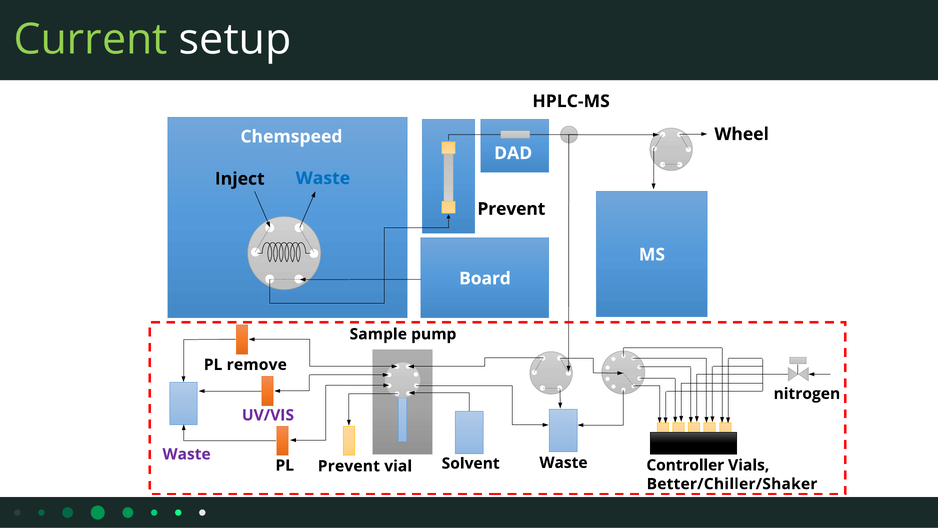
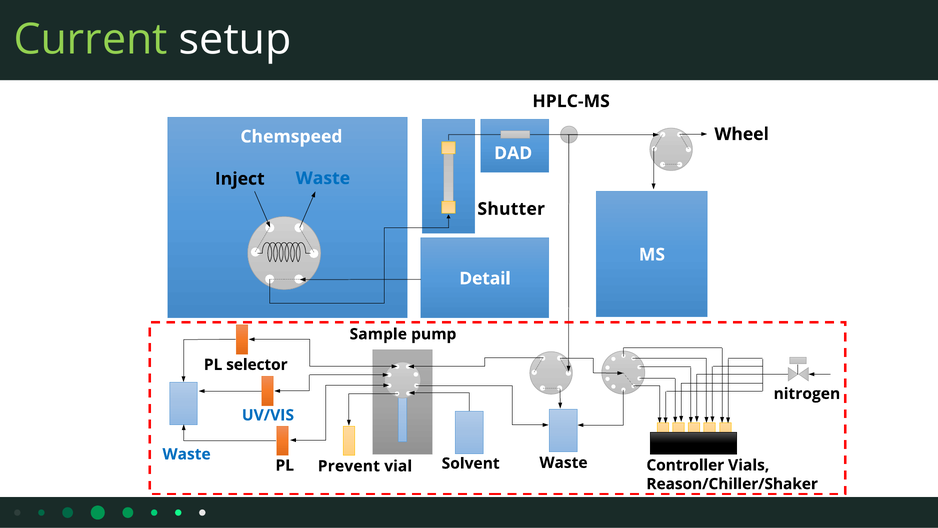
Prevent: Prevent -> Shutter (511, 209)
Board: Board -> Detail (485, 278)
remove: remove -> selector (257, 364)
UV/VIS colour: purple -> blue (268, 415)
Waste colour: purple -> blue (187, 454)
Better/Chiller/Shaker: Better/Chiller/Shaker -> Reason/Chiller/Shaker (732, 484)
